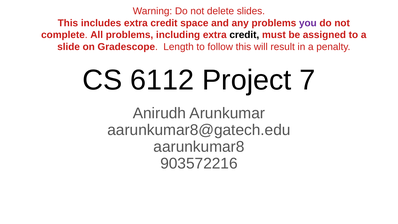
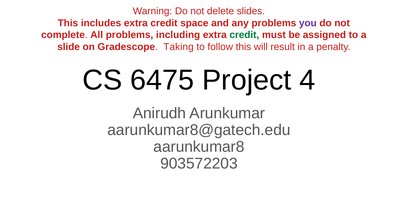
credit colour: black -> green (244, 35)
Length: Length -> Taking (179, 47)
6112: 6112 -> 6475 (162, 80)
7: 7 -> 4 (307, 80)
903572216: 903572216 -> 903572203 (199, 163)
